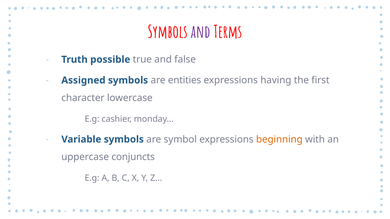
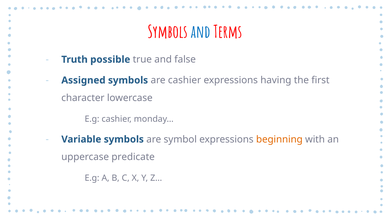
and colour: purple -> blue (201, 32)
are entities: entities -> cashier (185, 80)
conjuncts: conjuncts -> predicate (133, 157)
